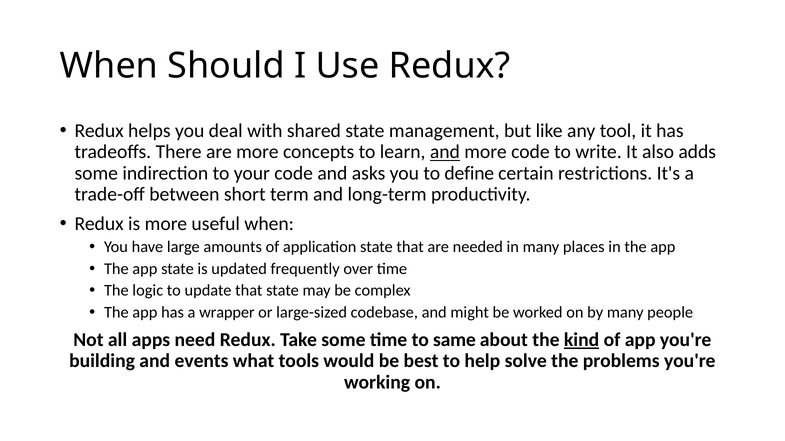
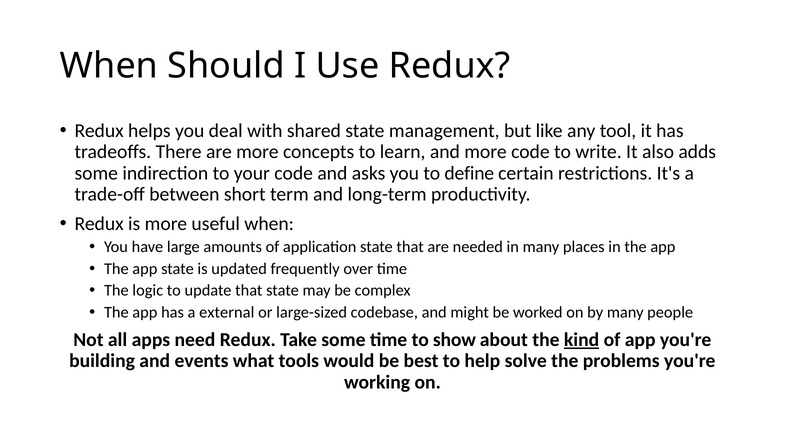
and underline: present -> none (445, 152)
wrapper: wrapper -> external (227, 313)
same: same -> show (454, 340)
